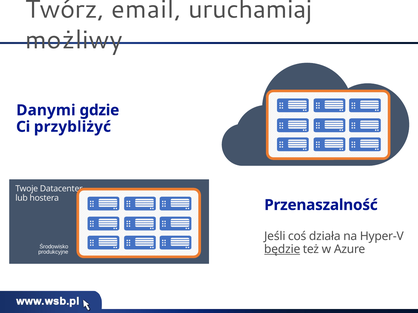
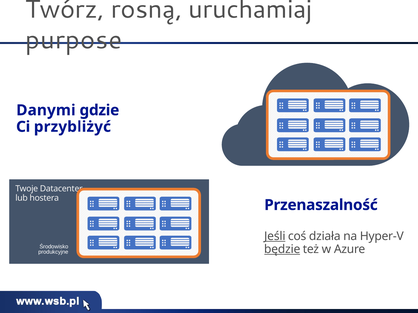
email: email -> rosną (147, 10)
możliwy: możliwy -> purpose (74, 40)
Jeśli underline: none -> present (275, 237)
